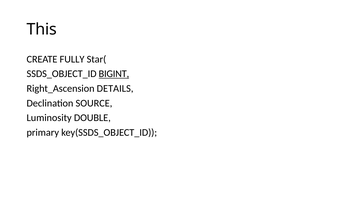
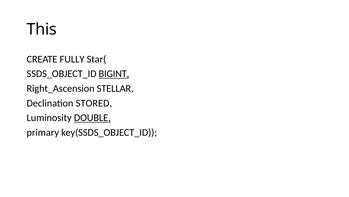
DETAILS: DETAILS -> STELLAR (115, 88)
SOURCE: SOURCE -> STORED (94, 103)
DOUBLE underline: none -> present (92, 117)
